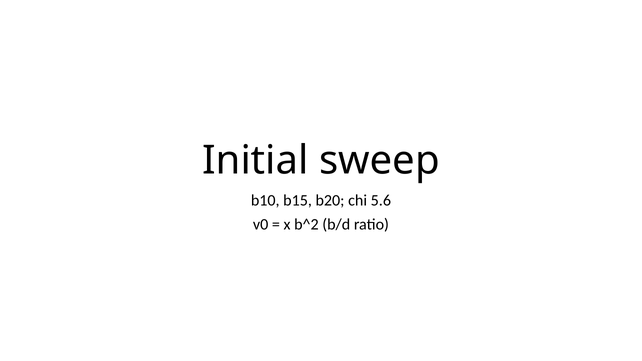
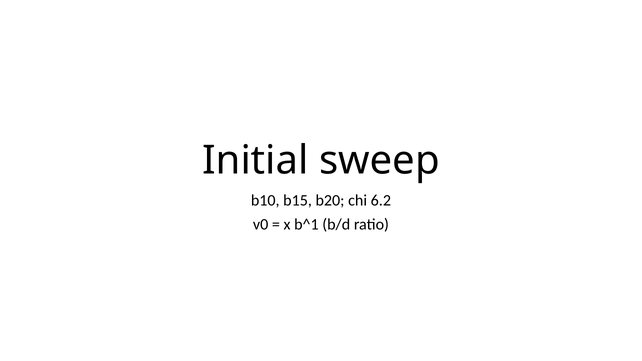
5.6: 5.6 -> 6.2 (381, 201)
b^2: b^2 -> b^1 (306, 225)
